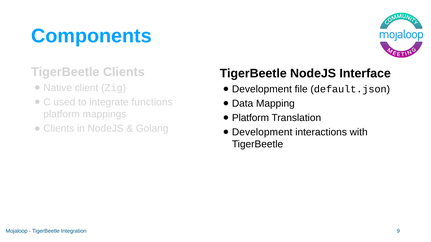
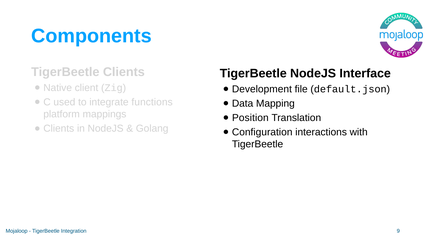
Platform: Platform -> Position (250, 118)
Development: Development -> Configuration (262, 132)
